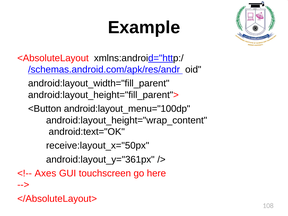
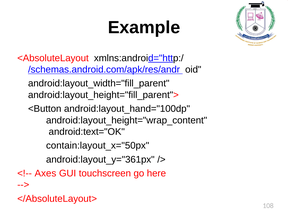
android:layout_menu="100dp: android:layout_menu="100dp -> android:layout_hand="100dp (127, 109)
receive:layout_x="50px: receive:layout_x="50px -> contain:layout_x="50px (98, 146)
